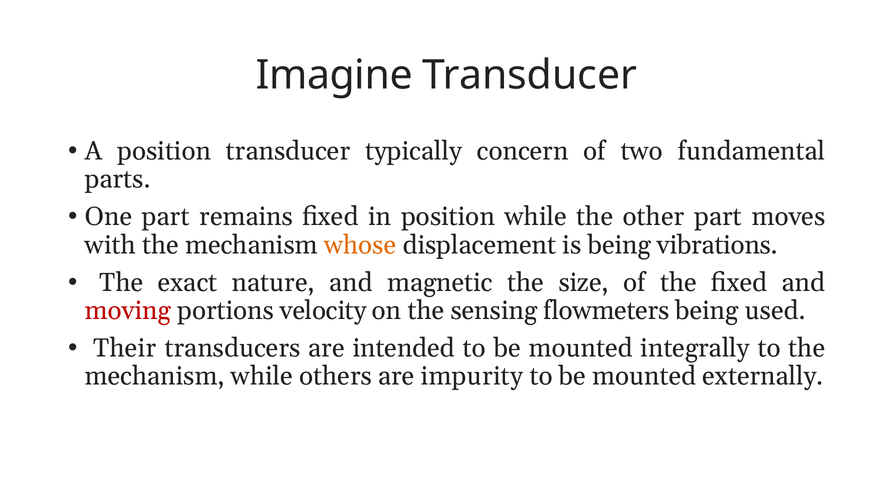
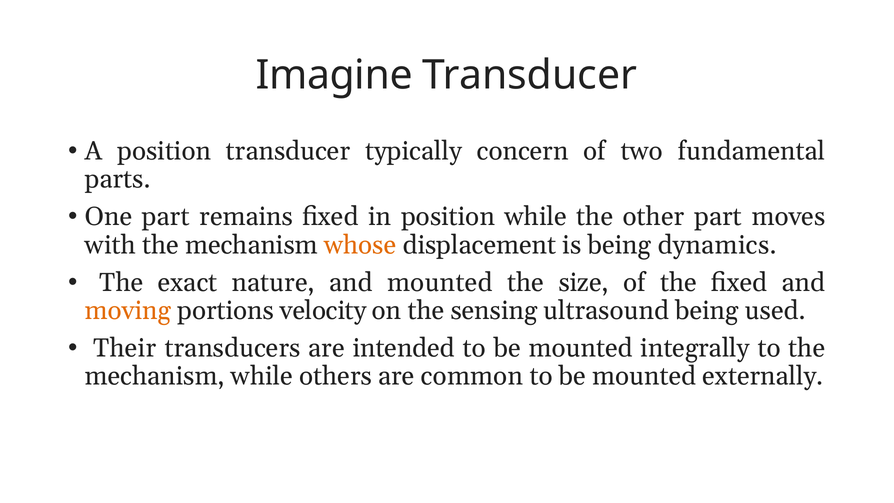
vibrations: vibrations -> dynamics (717, 245)
and magnetic: magnetic -> mounted (440, 282)
moving colour: red -> orange (128, 311)
flowmeters: flowmeters -> ultrasound (606, 311)
impurity: impurity -> common (472, 376)
